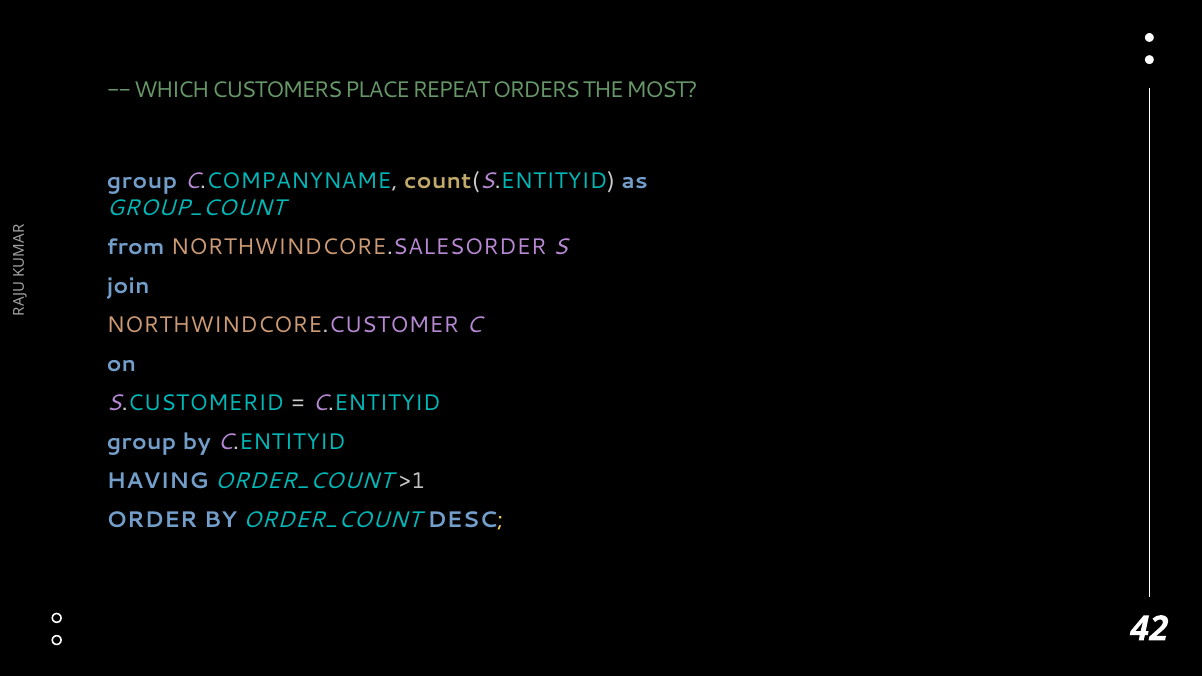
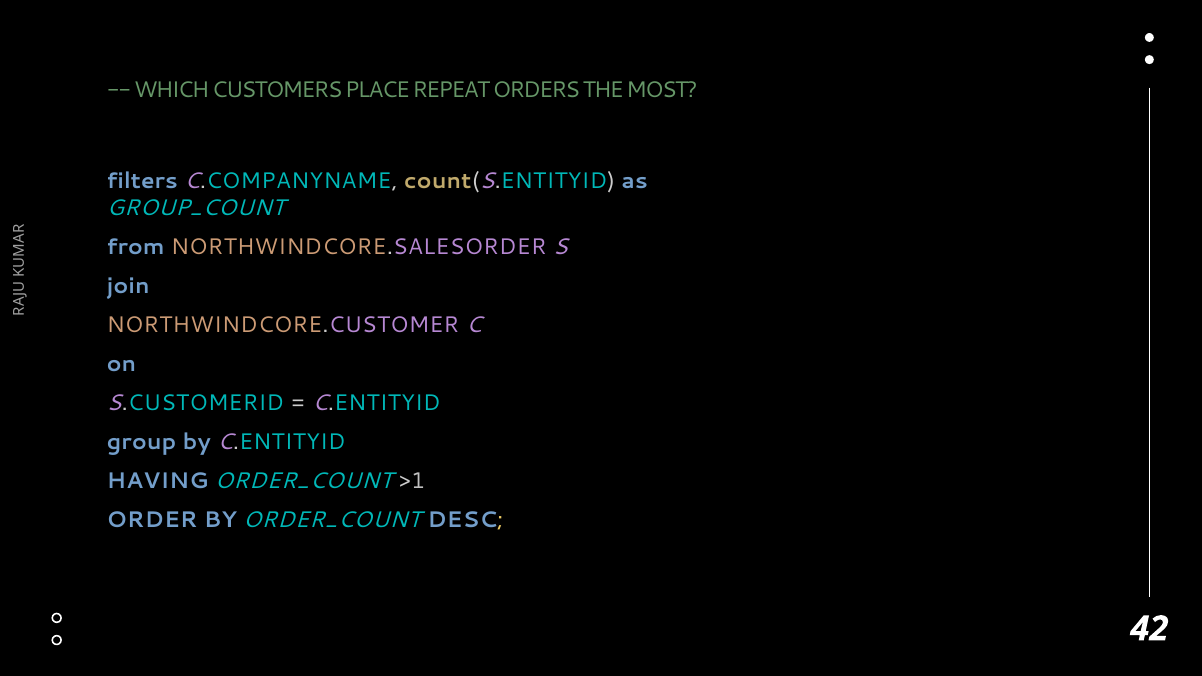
group: group -> filters (142, 181)
